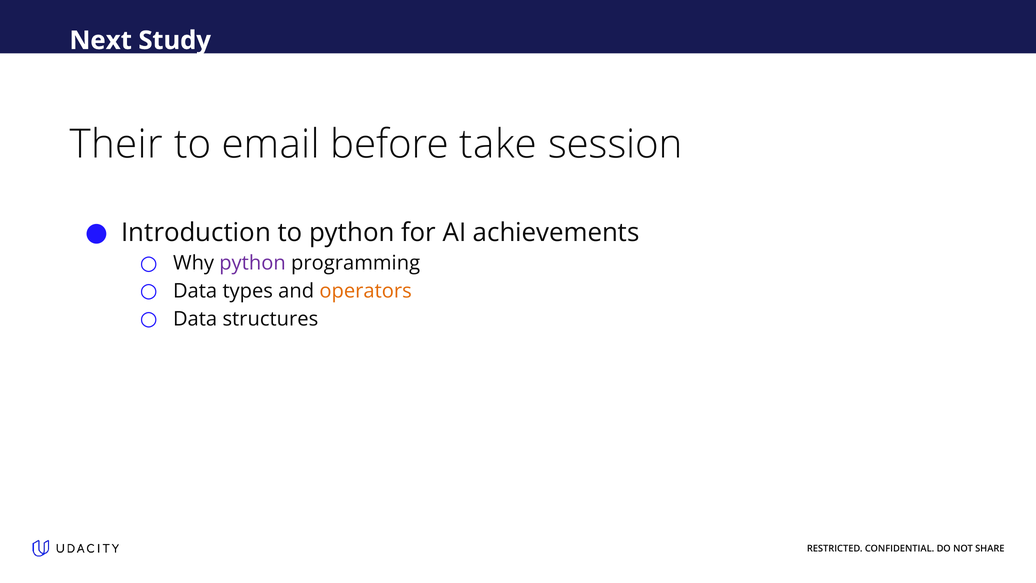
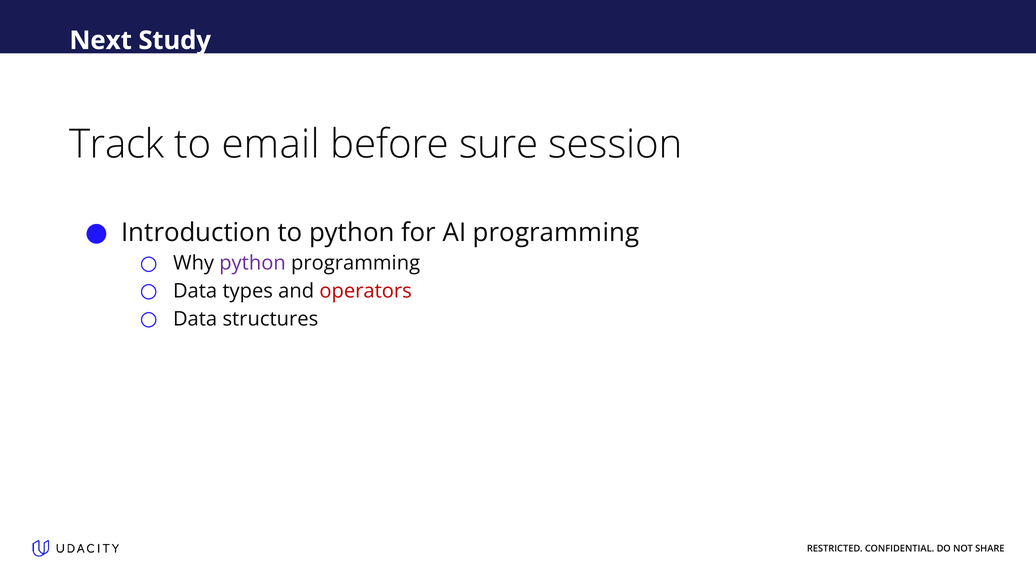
Their: Their -> Track (117, 144)
take: take -> sure (499, 144)
AI achievements: achievements -> programming (556, 232)
operators colour: orange -> red (366, 291)
